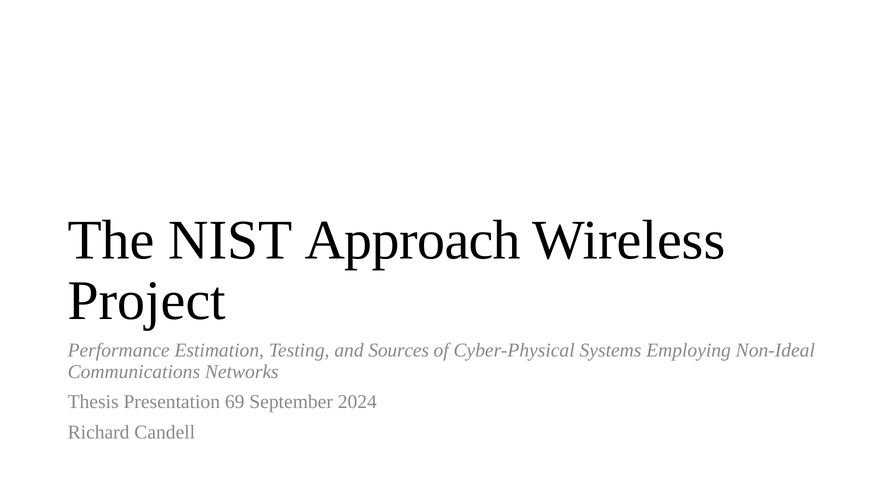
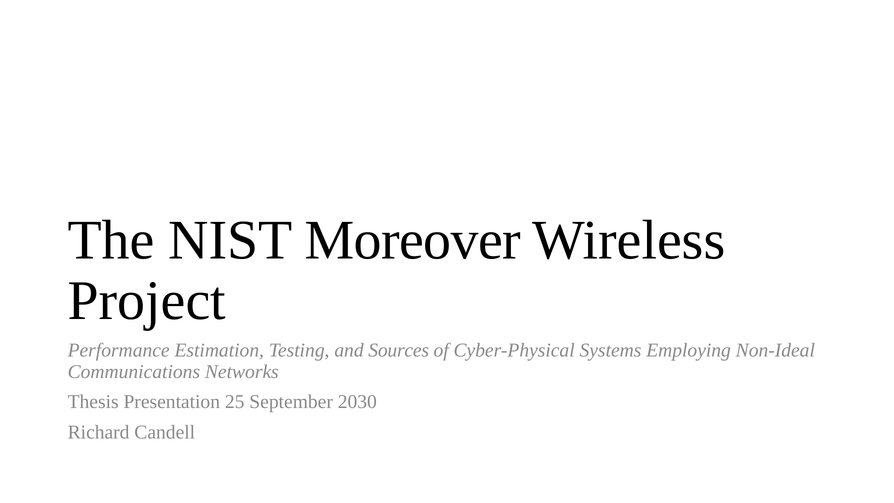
Approach: Approach -> Moreover (413, 240)
69: 69 -> 25 (235, 402)
2024: 2024 -> 2030 (357, 402)
